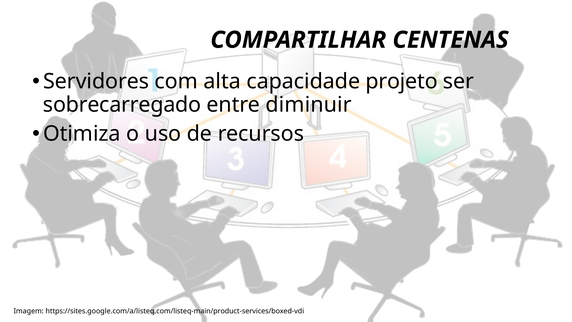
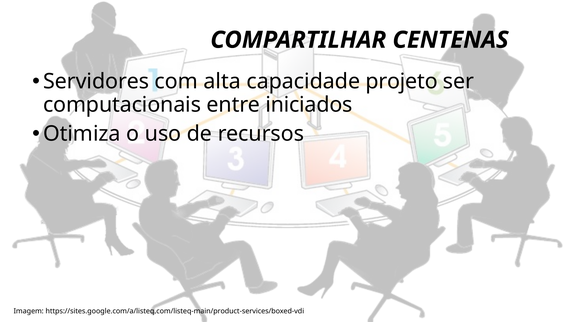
sobrecarregado: sobrecarregado -> computacionais (122, 105)
diminuir: diminuir -> iniciados (309, 105)
